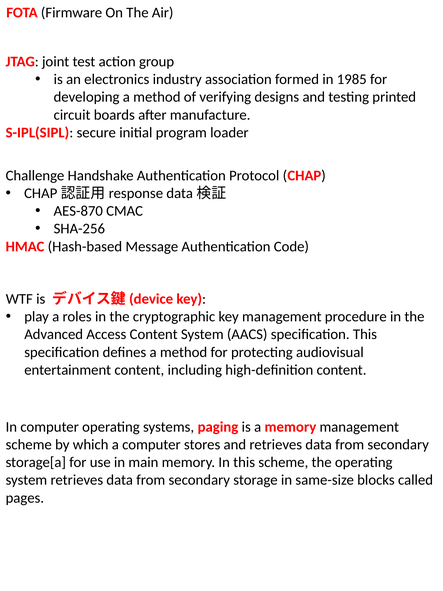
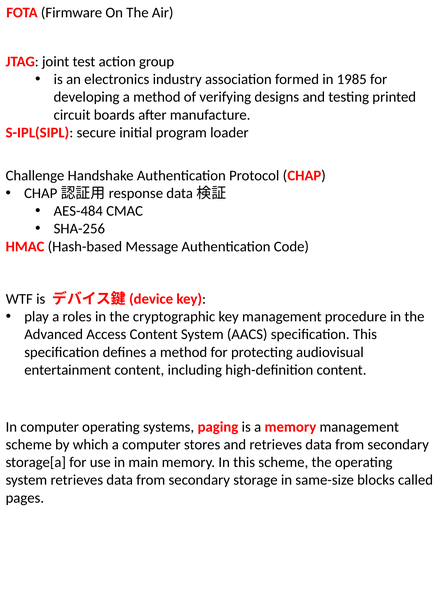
AES-870: AES-870 -> AES-484 (78, 211)
